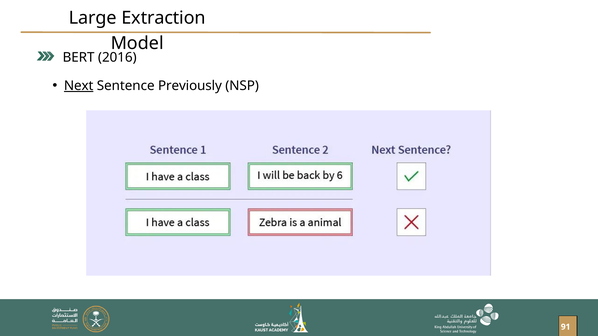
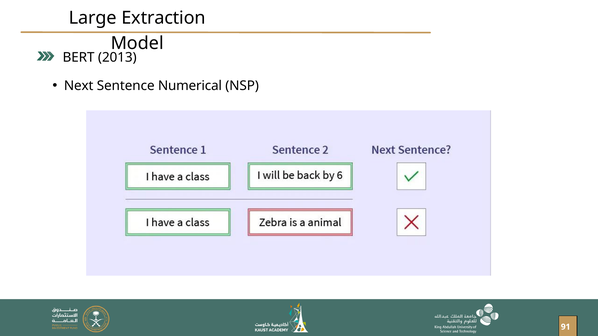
2016: 2016 -> 2013 (117, 57)
Next underline: present -> none (79, 86)
Previously: Previously -> Numerical (190, 86)
